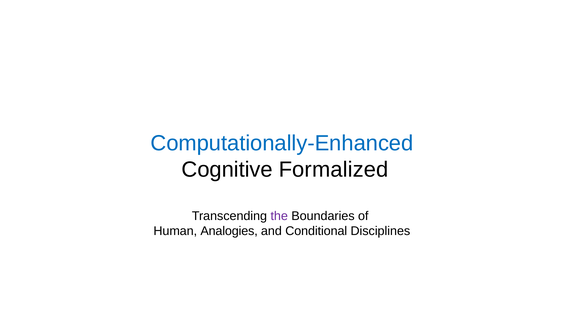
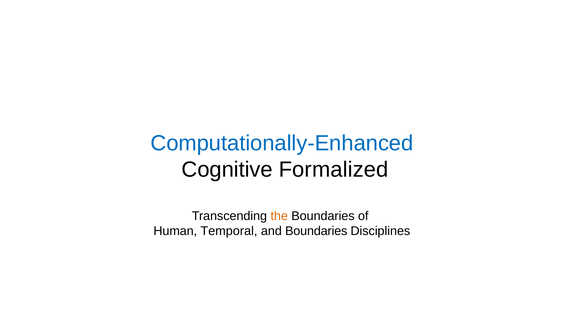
the colour: purple -> orange (279, 215)
Analogies: Analogies -> Temporal (229, 231)
and Conditional: Conditional -> Boundaries (316, 231)
